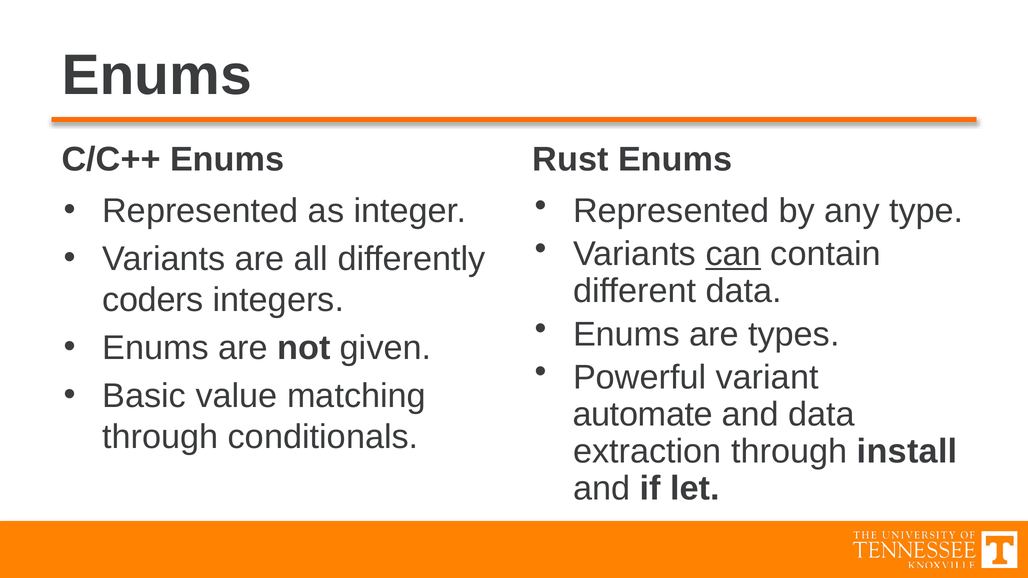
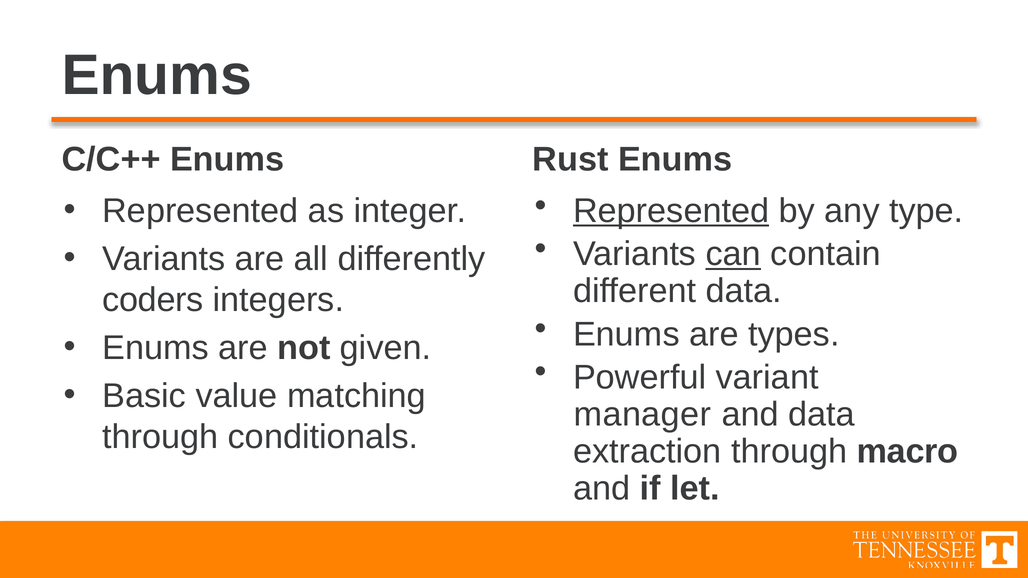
Represented underline: none -> present (671, 211)
automate: automate -> manager (642, 414)
install: install -> macro (907, 451)
